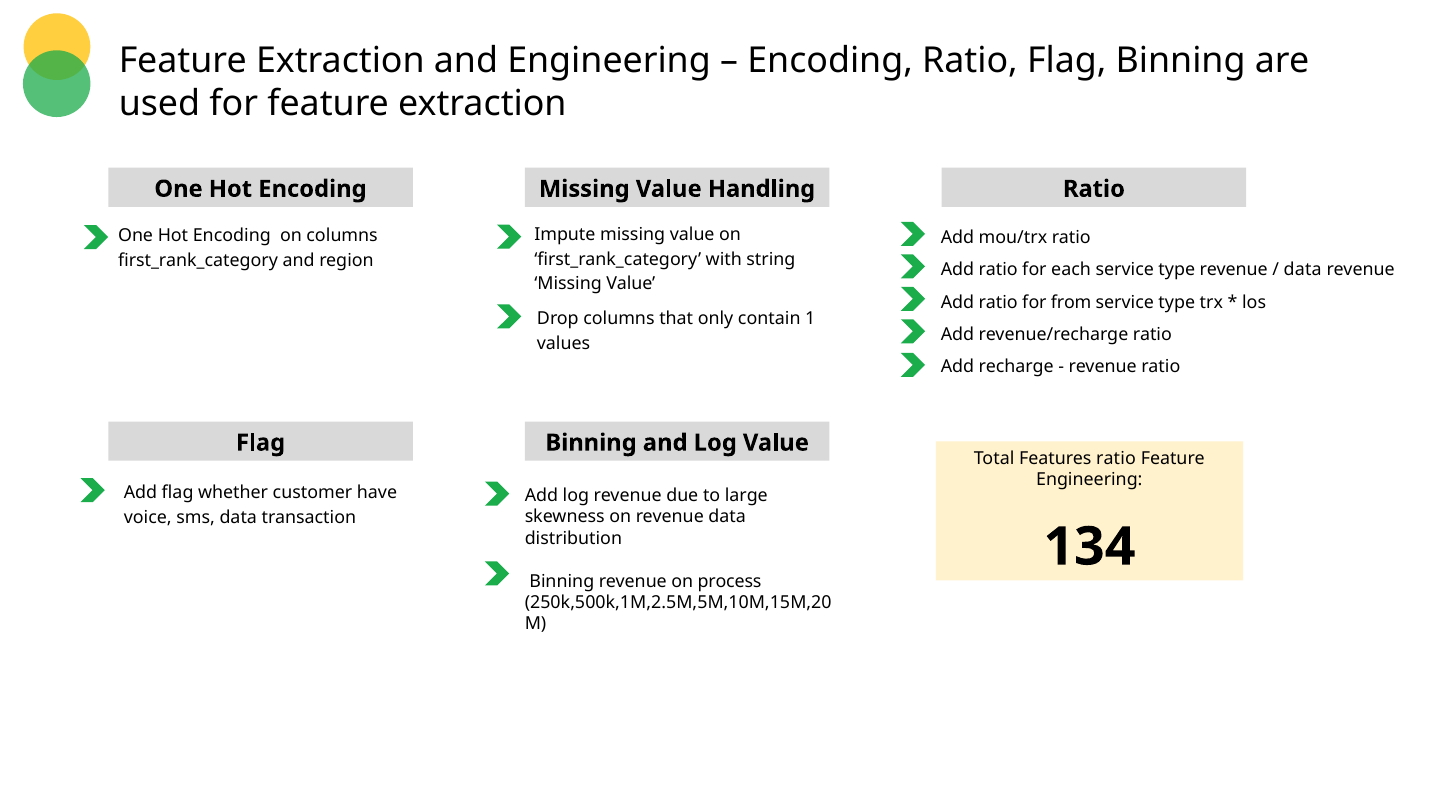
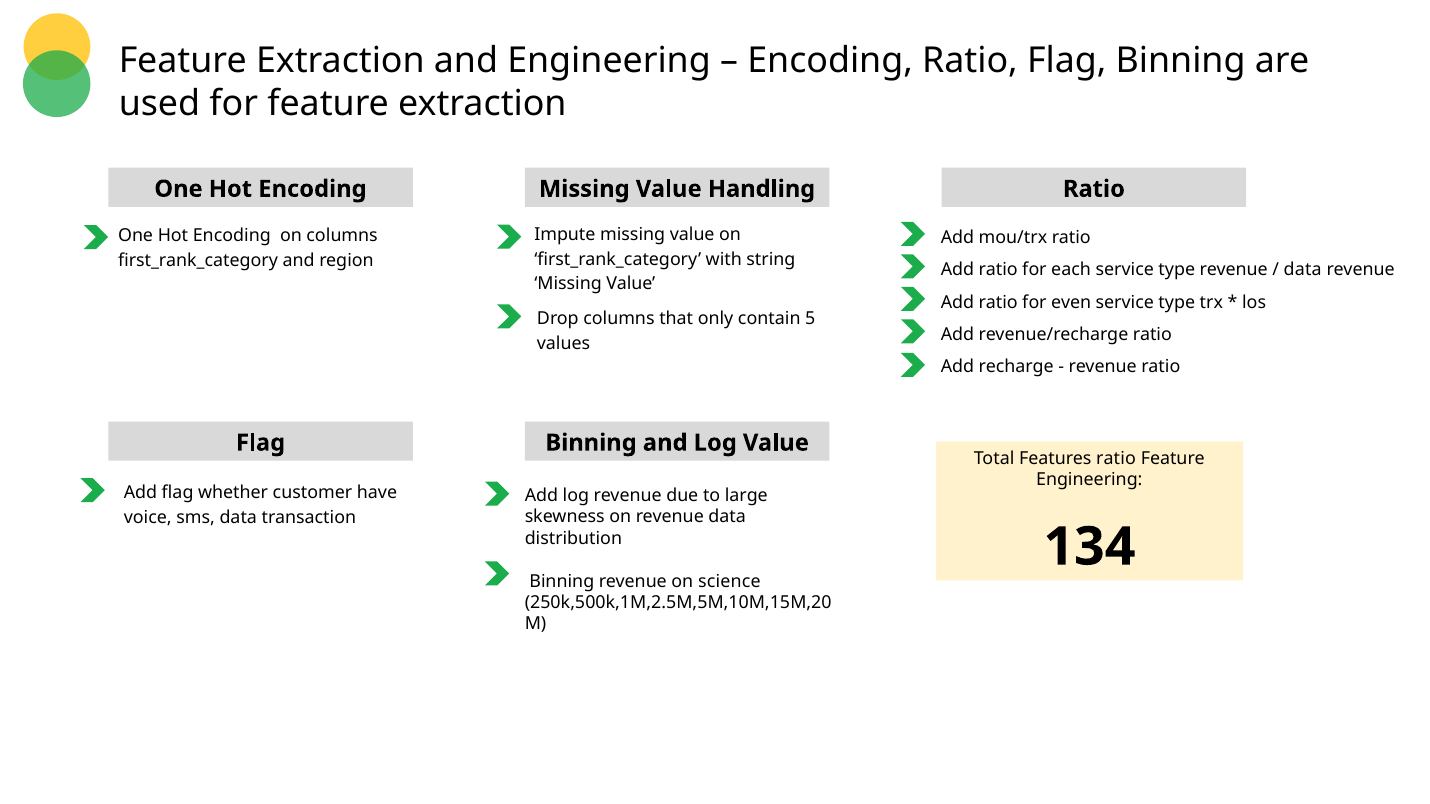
from: from -> even (1071, 302)
1: 1 -> 5 (810, 319)
process: process -> science (729, 581)
